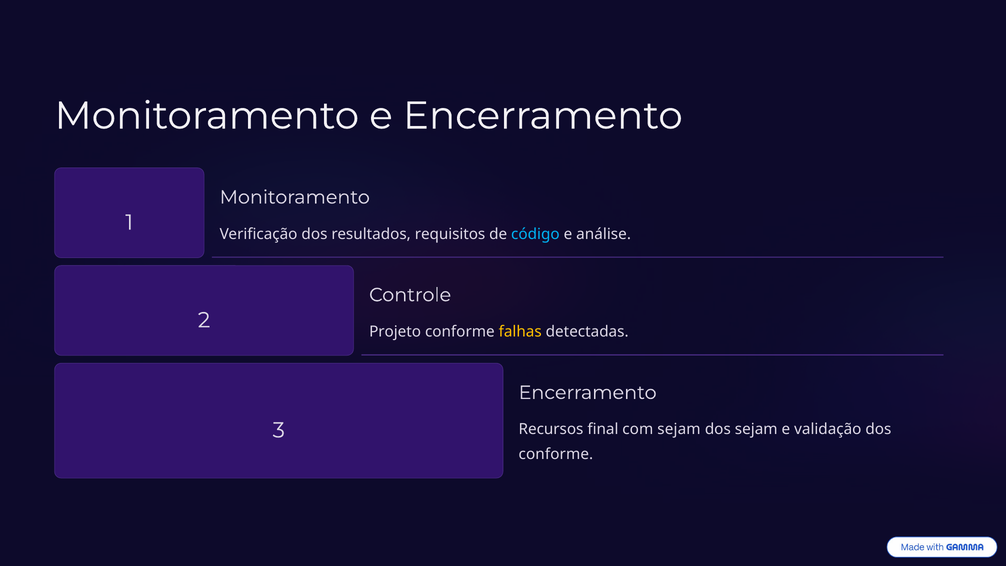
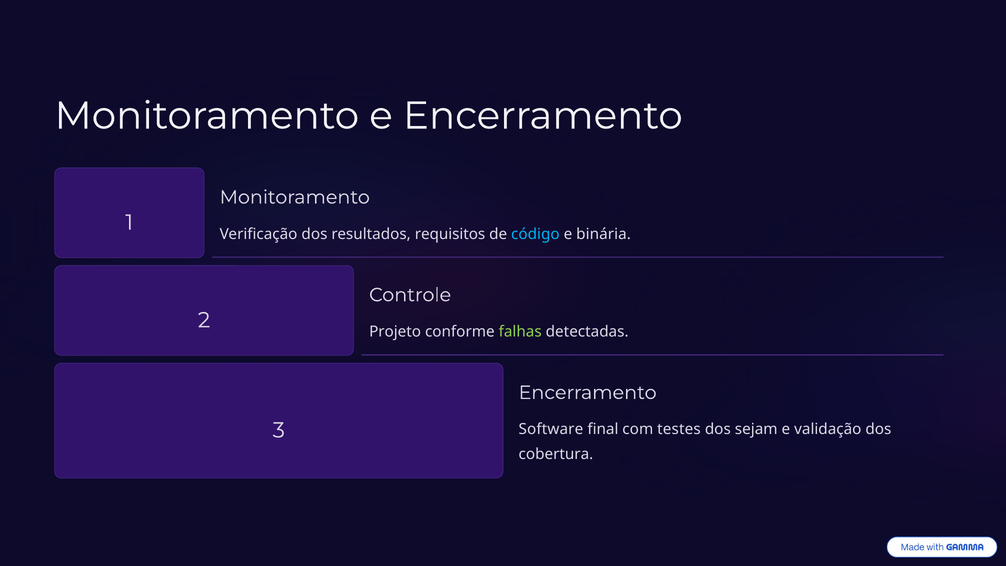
análise: análise -> binária (604, 234)
falhas colour: yellow -> light green (520, 332)
Recursos: Recursos -> Software (551, 429)
com sejam: sejam -> testes (679, 429)
conforme: conforme -> cobertura (556, 454)
